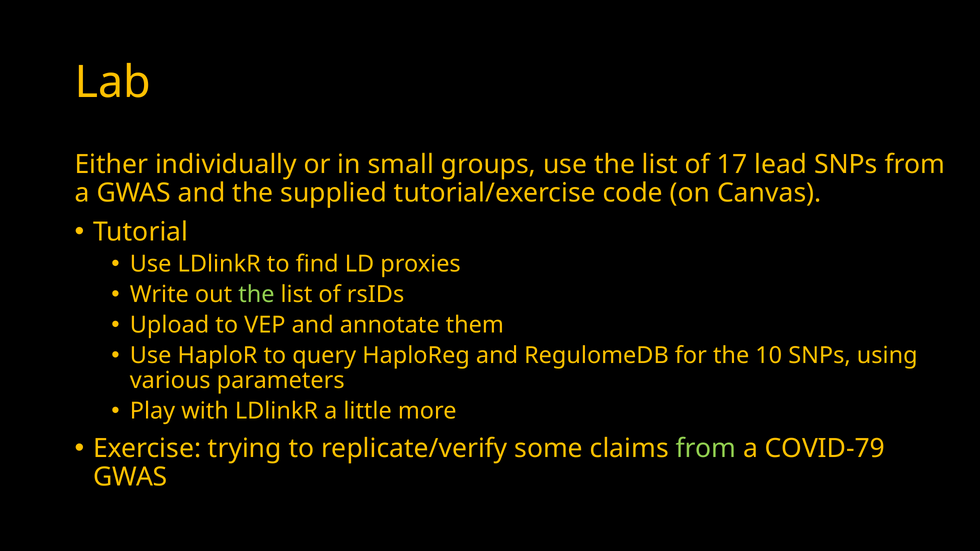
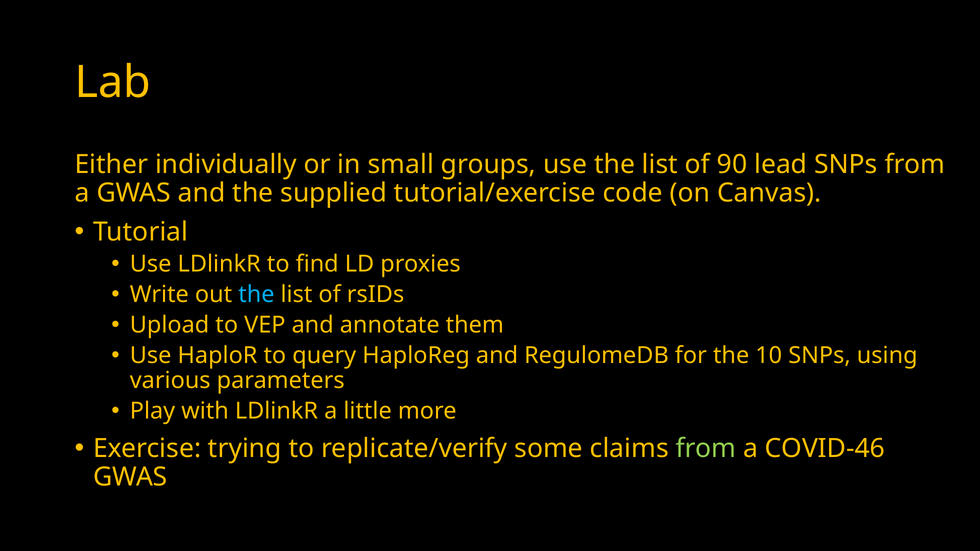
17: 17 -> 90 (732, 165)
the colour: light green -> light blue (256, 295)
COVID-79: COVID-79 -> COVID-46 (825, 449)
